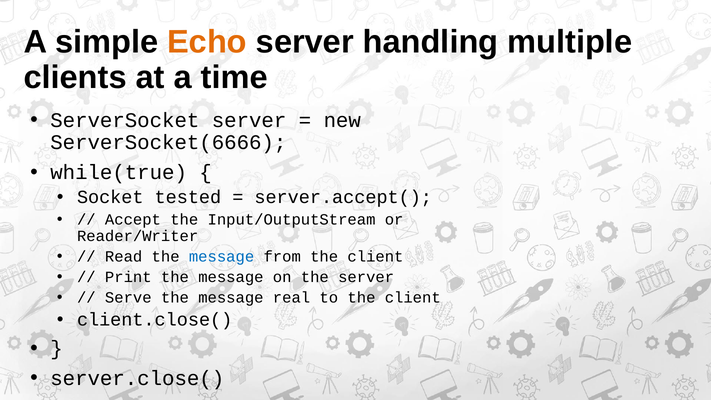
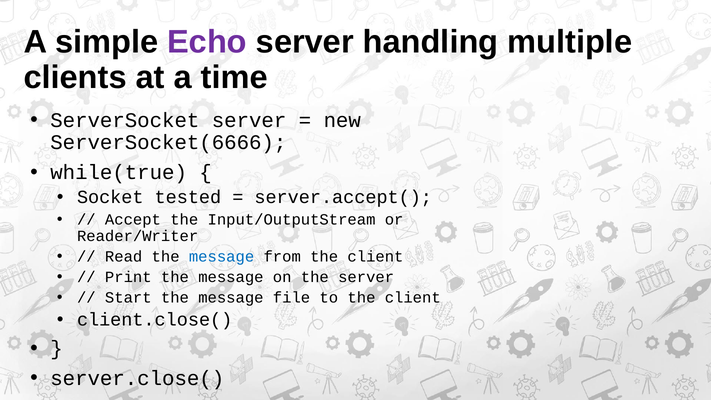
Echo colour: orange -> purple (207, 42)
Serve: Serve -> Start (128, 298)
real: real -> file (292, 298)
